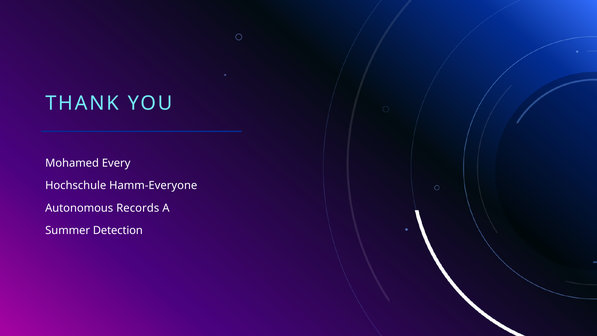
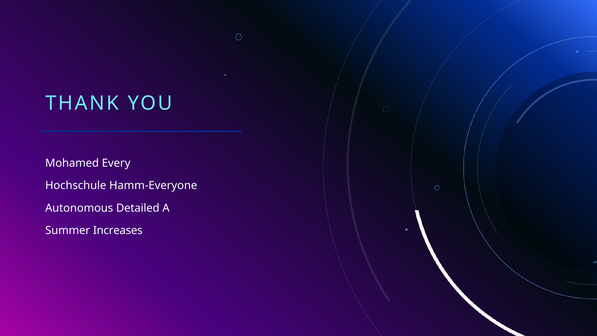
Records: Records -> Detailed (138, 208)
Detection: Detection -> Increases (118, 230)
